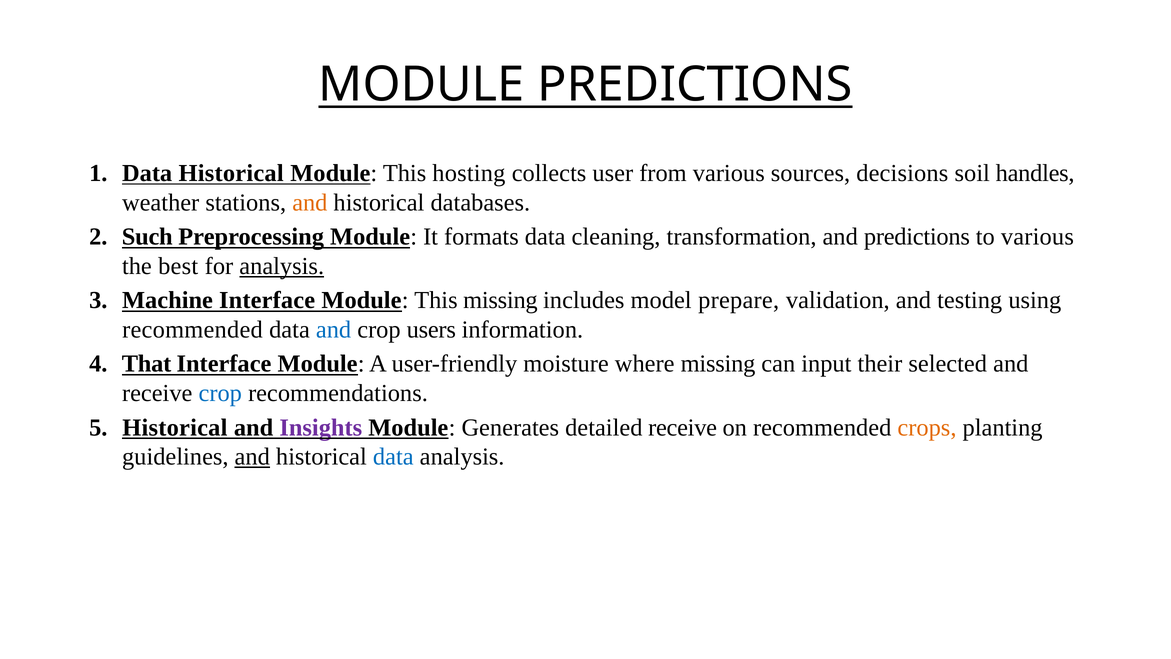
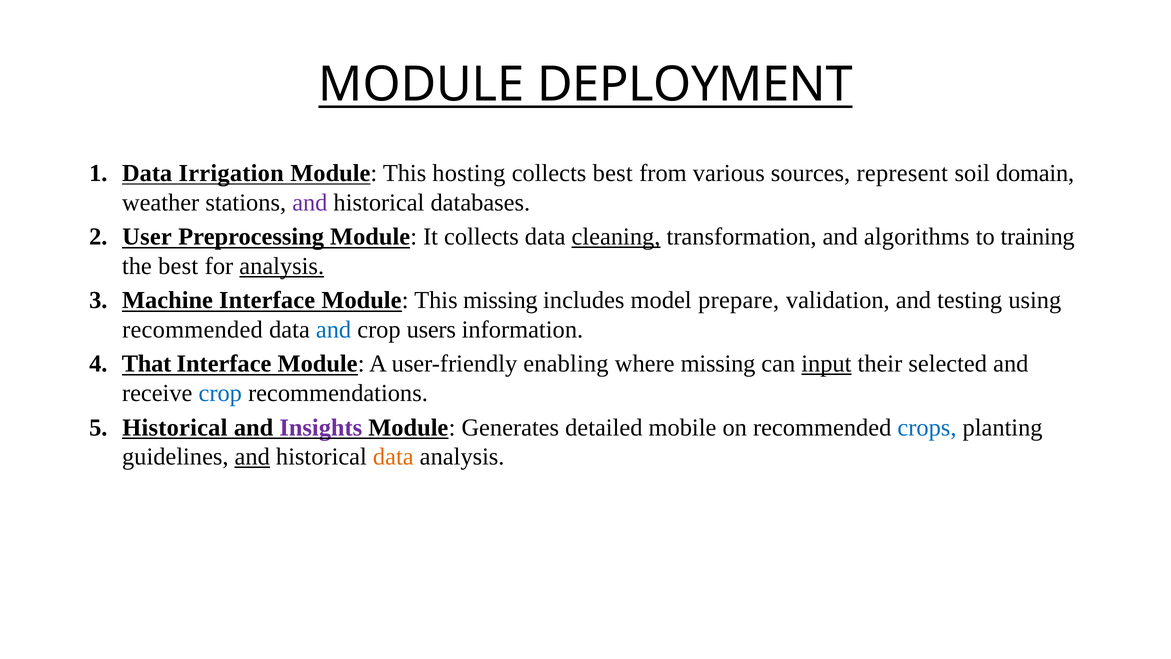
MODULE PREDICTIONS: PREDICTIONS -> DEPLOYMENT (695, 85)
Data Historical: Historical -> Irrigation (231, 173)
collects user: user -> best (613, 173)
decisions: decisions -> represent (902, 173)
handles: handles -> domain (1035, 173)
and colour: orange -> purple (310, 203)
Such: Such -> User (147, 237)
It formats: formats -> collects (481, 237)
cleaning underline: none -> present (616, 237)
and predictions: predictions -> algorithms (917, 237)
to various: various -> training (1038, 237)
moisture: moisture -> enabling (566, 364)
input underline: none -> present (826, 364)
detailed receive: receive -> mobile (682, 427)
crops colour: orange -> blue (927, 427)
data colour: blue -> orange (393, 457)
